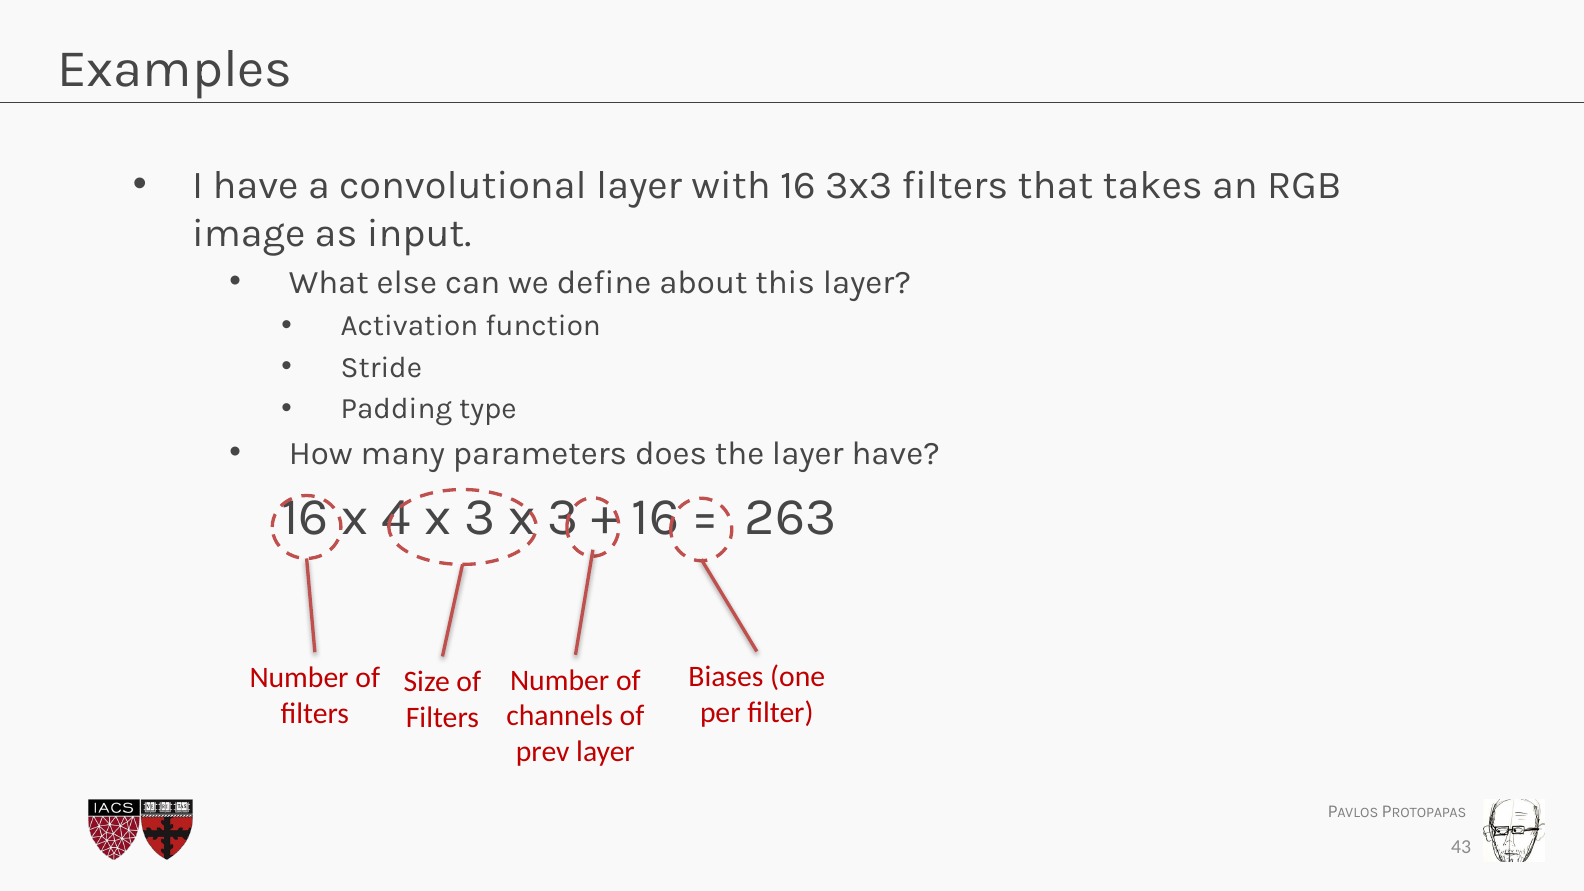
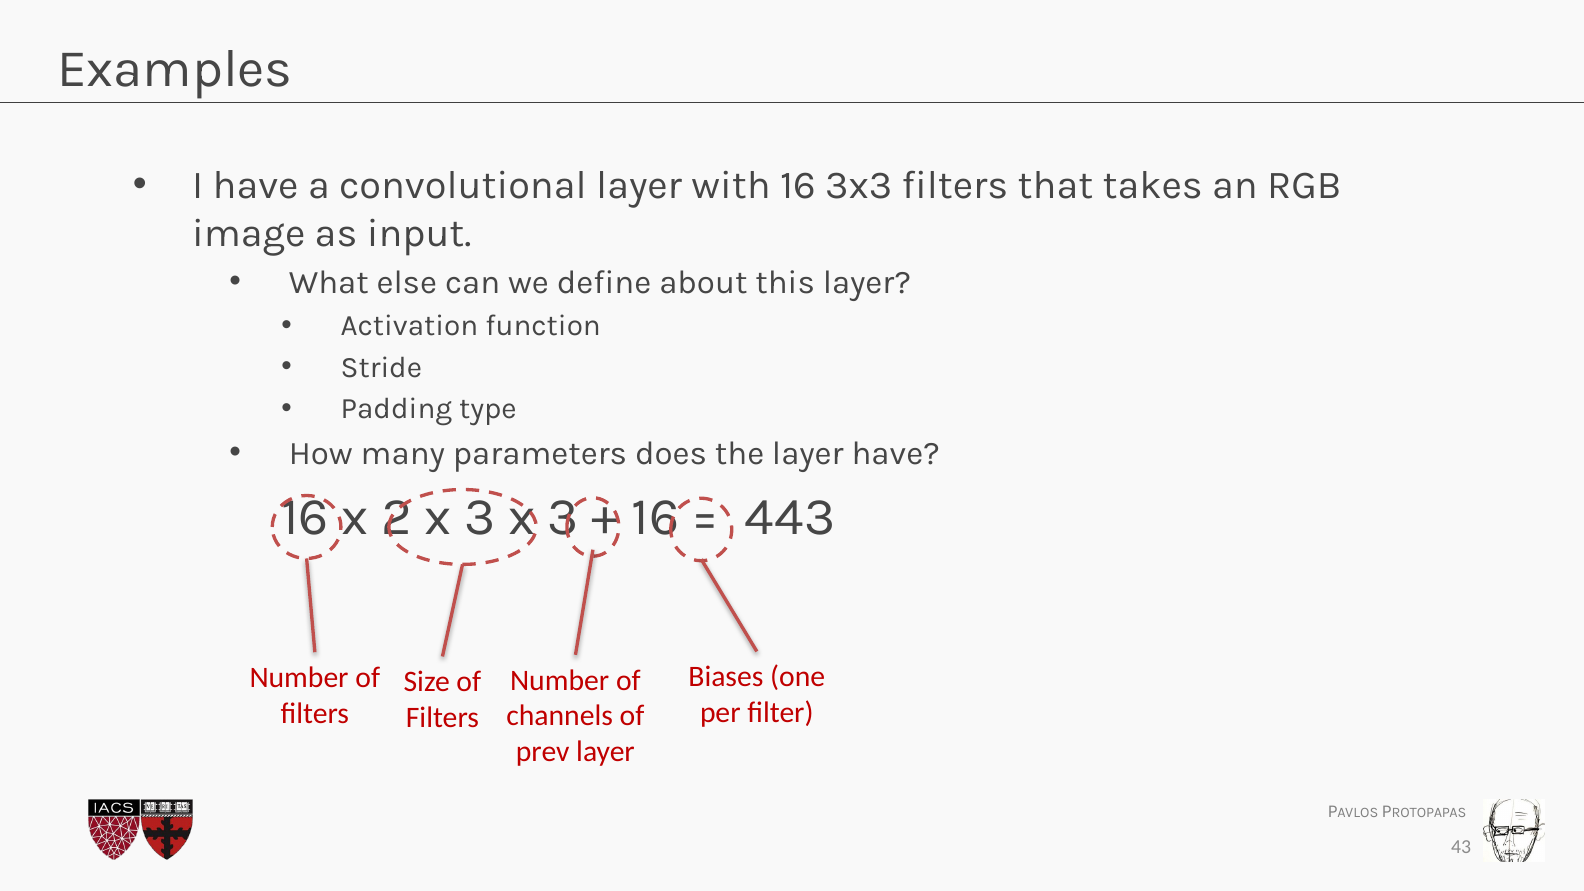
4: 4 -> 2 (396, 517)
263: 263 -> 443 (790, 517)
